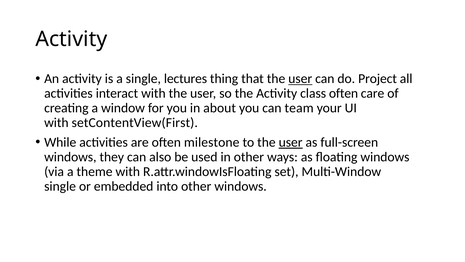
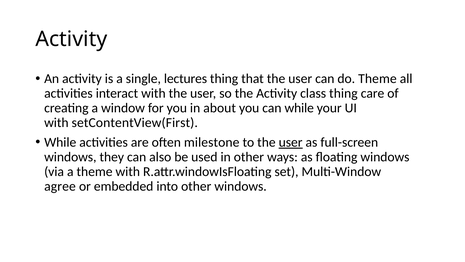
user underline: present -> none (300, 79)
do Project: Project -> Theme (377, 79)
class often: often -> thing (343, 93)
can team: team -> while (299, 108)
single: single -> agree (60, 186)
